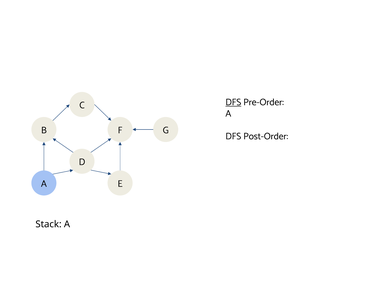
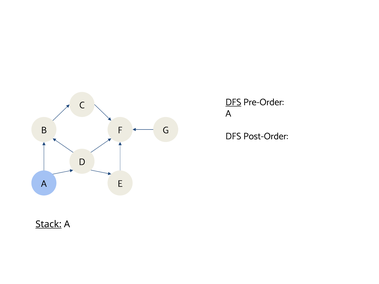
Stack underline: none -> present (49, 224)
